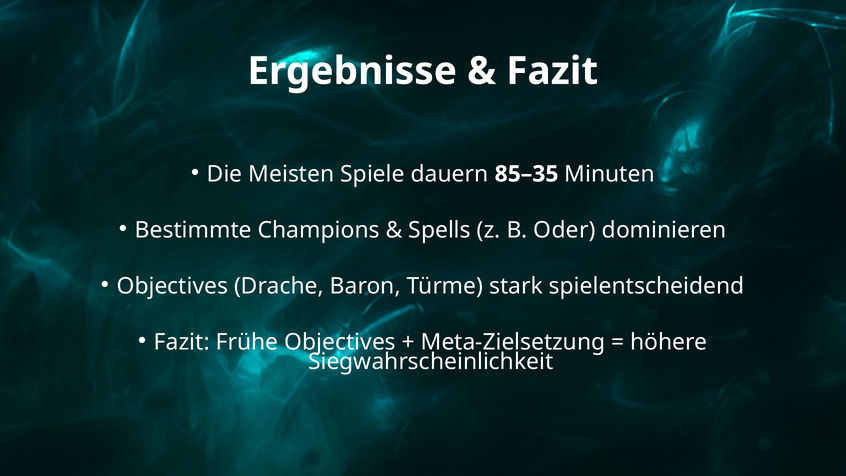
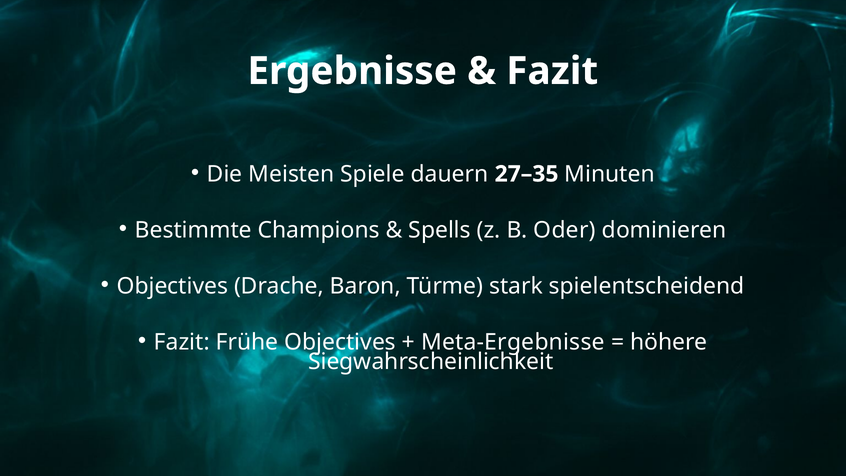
85–35: 85–35 -> 27–35 (527, 174)
Meta-Zielsetzung: Meta-Zielsetzung -> Meta-Ergebnisse (513, 342)
